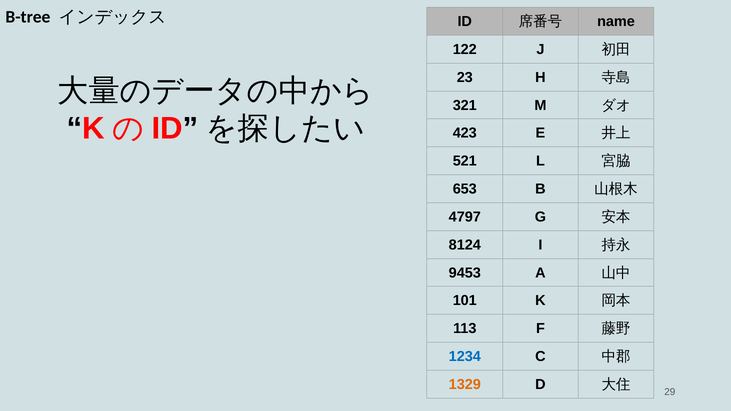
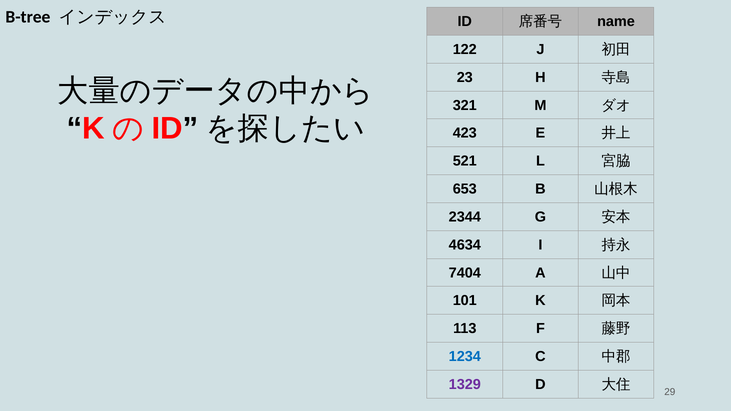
4797: 4797 -> 2344 (465, 217)
8124: 8124 -> 4634 (465, 245)
9453: 9453 -> 7404 (465, 273)
1329 colour: orange -> purple (465, 385)
